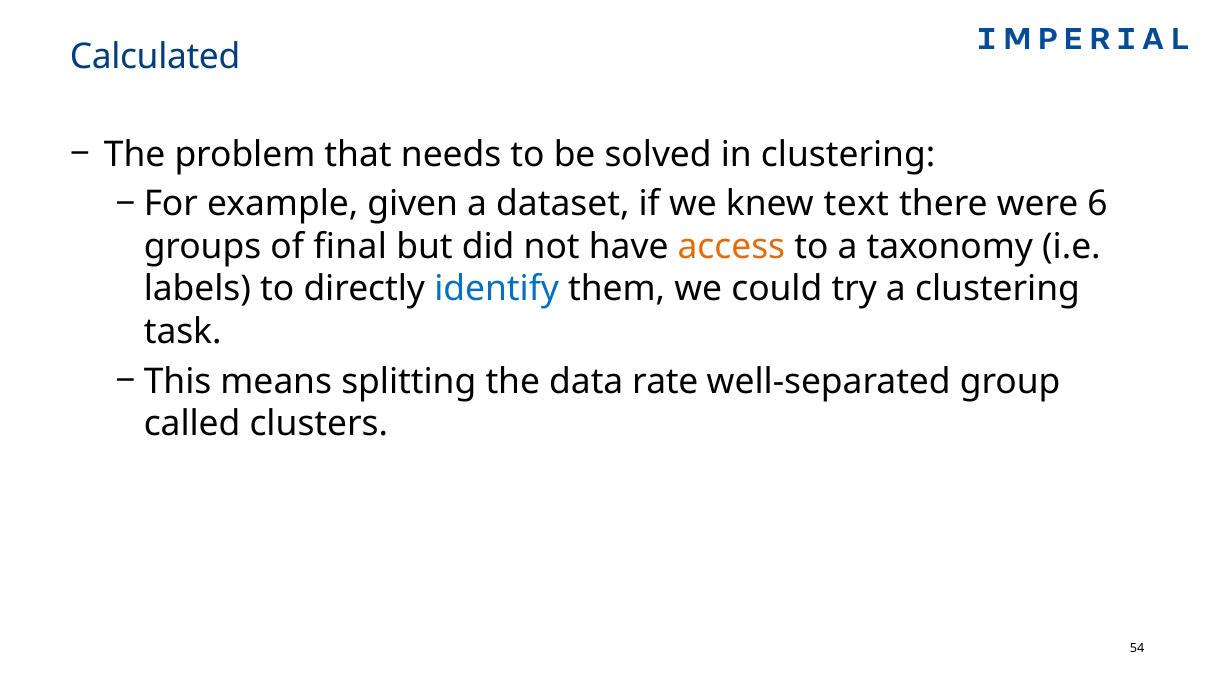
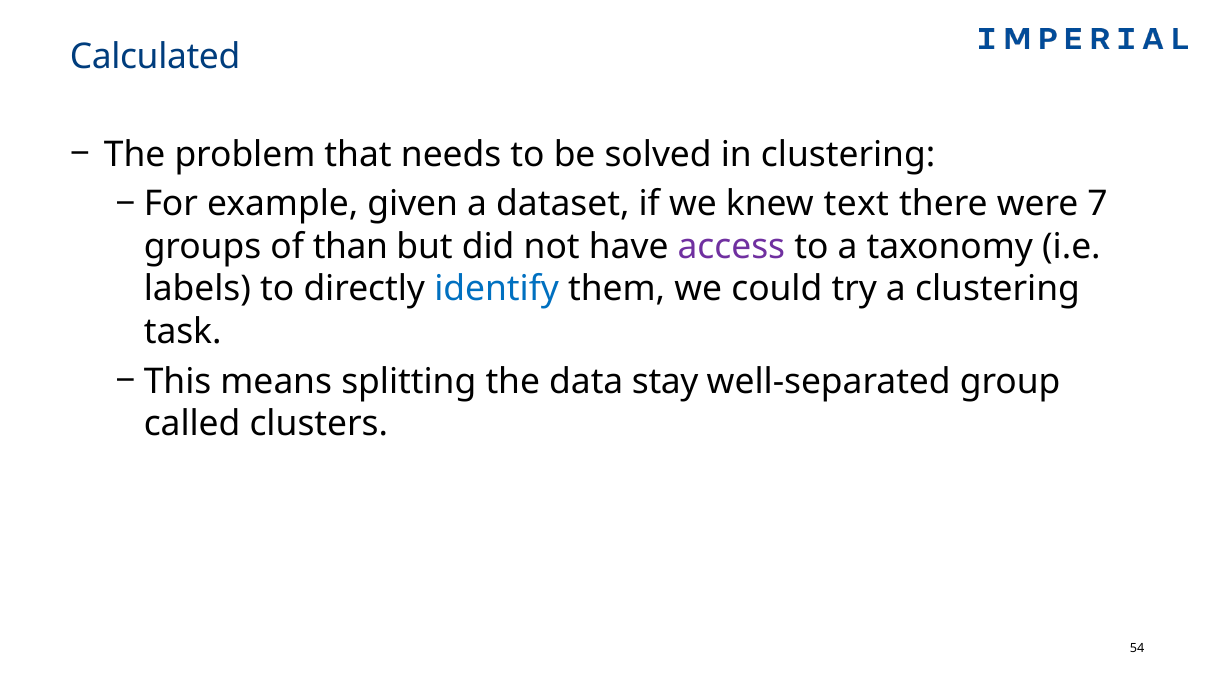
6: 6 -> 7 (1098, 204)
final: final -> than (350, 247)
access colour: orange -> purple (731, 247)
rate: rate -> stay (665, 381)
